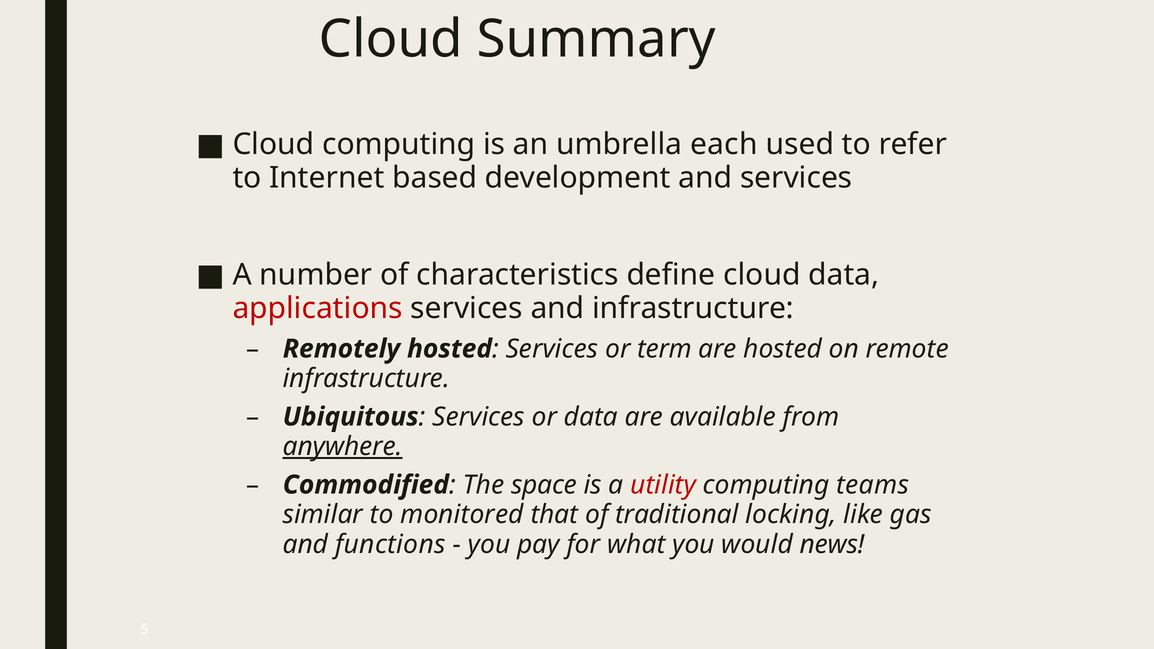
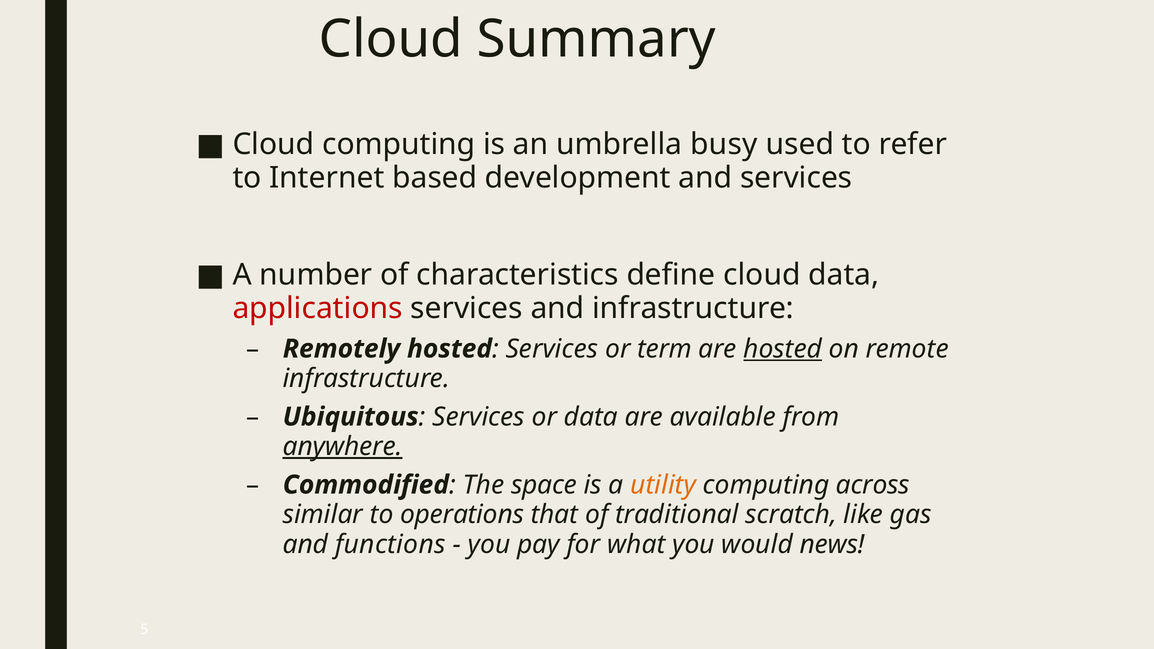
each: each -> busy (724, 144)
hosted underline: none -> present (783, 349)
utility colour: red -> orange (663, 485)
teams: teams -> across (873, 485)
monitored: monitored -> operations (462, 515)
locking: locking -> scratch (791, 515)
